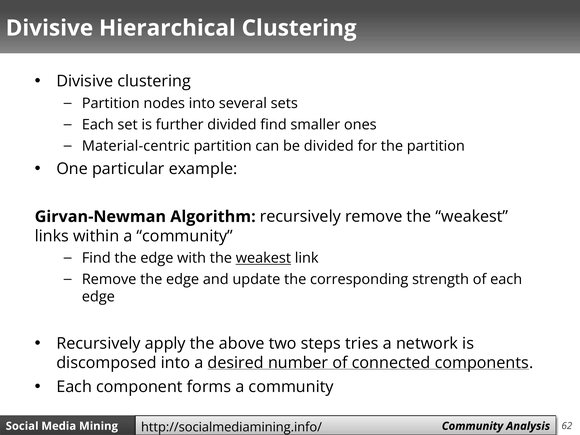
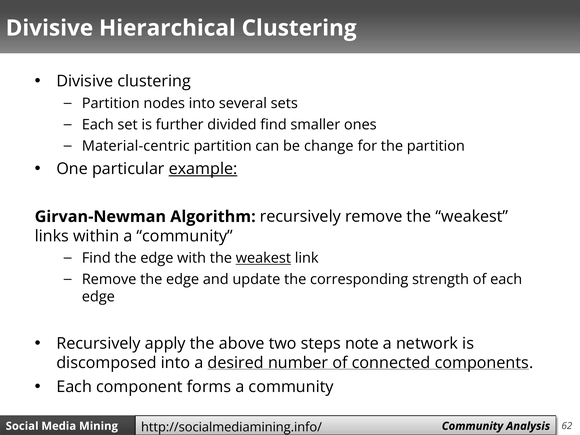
be divided: divided -> change (329, 146)
example underline: none -> present (203, 169)
tries: tries -> note (362, 344)
